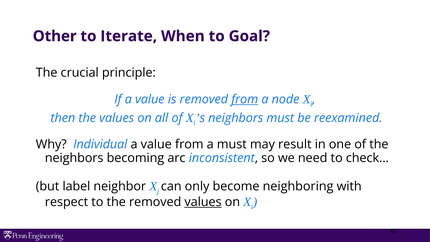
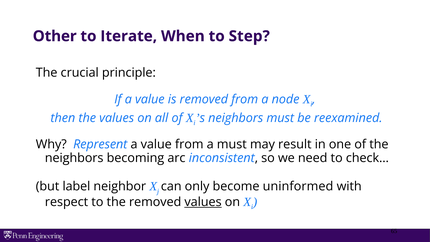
Goal: Goal -> Step (249, 36)
from underline: present -> none (245, 99)
Individual: Individual -> Represent (100, 144)
neighboring: neighboring -> uninformed (298, 186)
